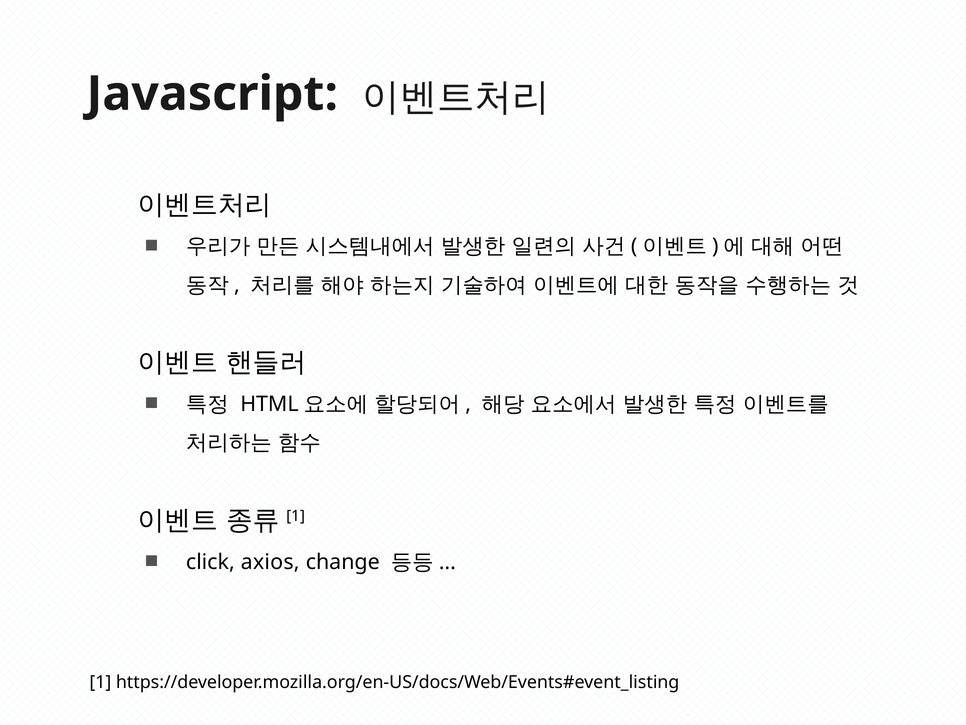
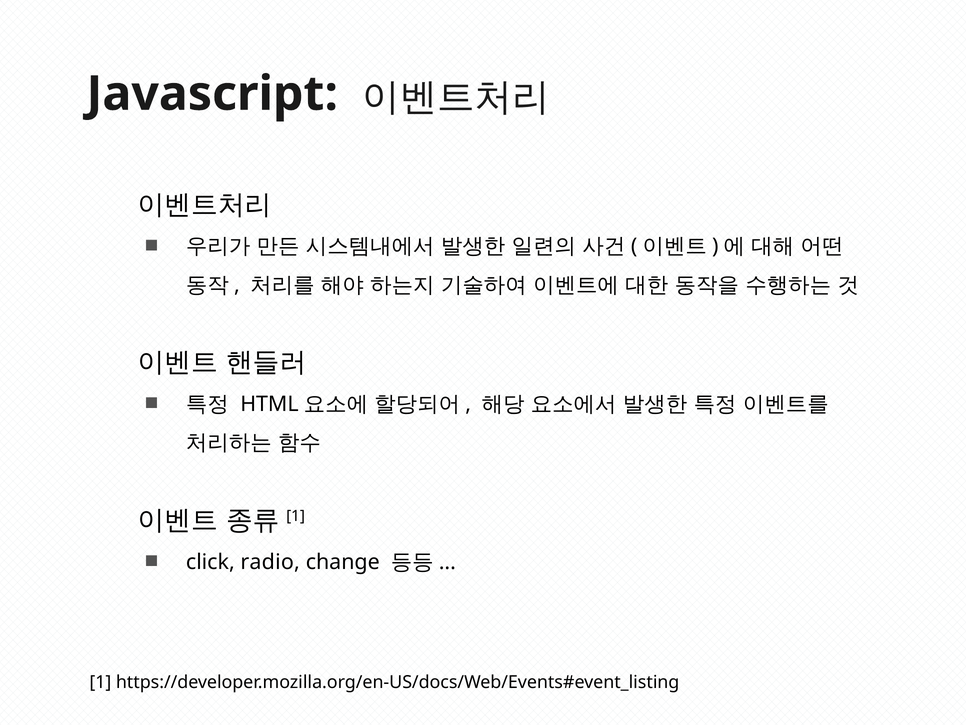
axios: axios -> radio (270, 562)
